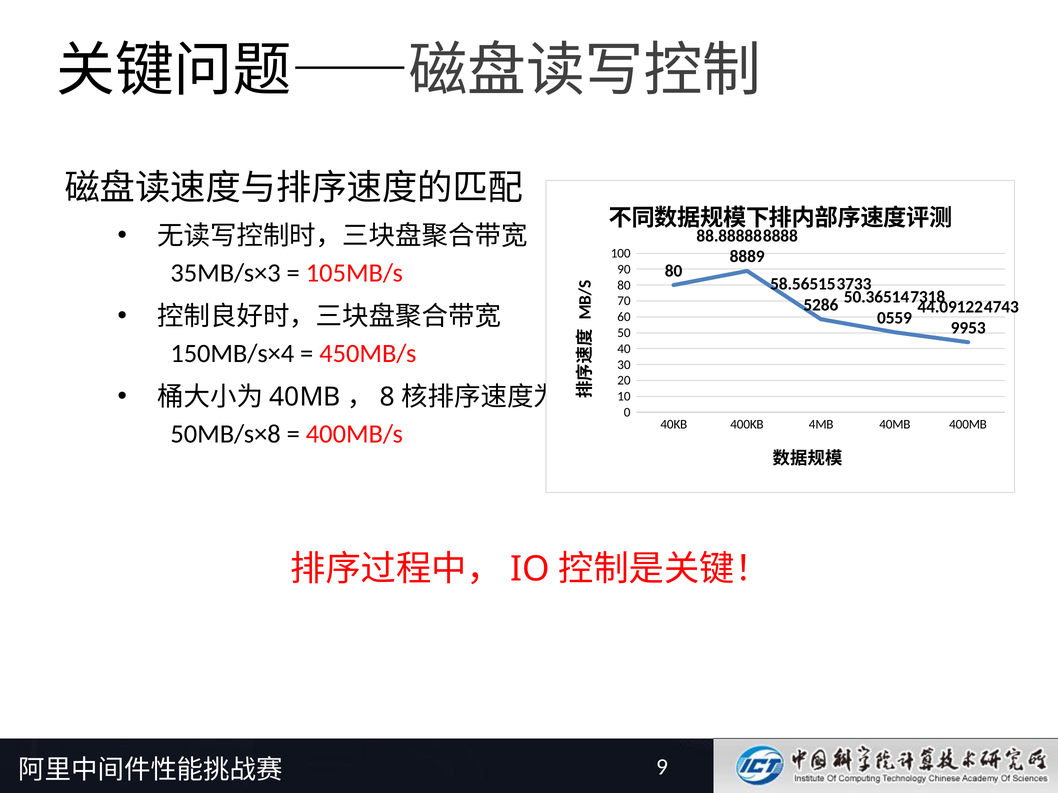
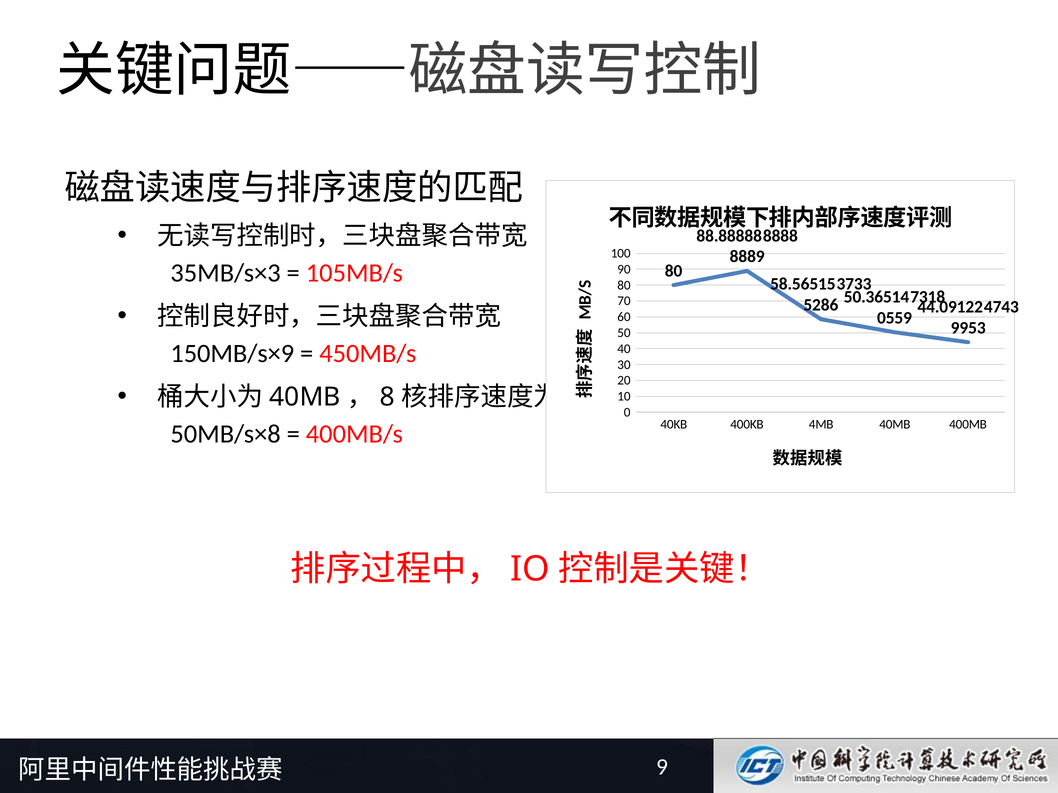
150MB/s×4: 150MB/s×4 -> 150MB/s×9 (232, 354)
